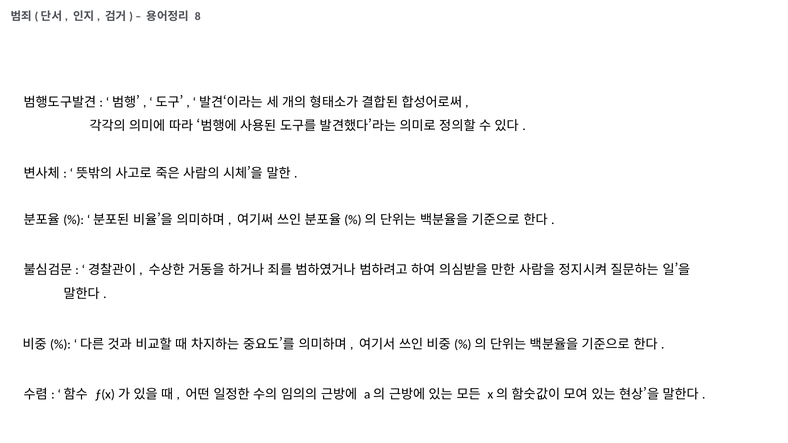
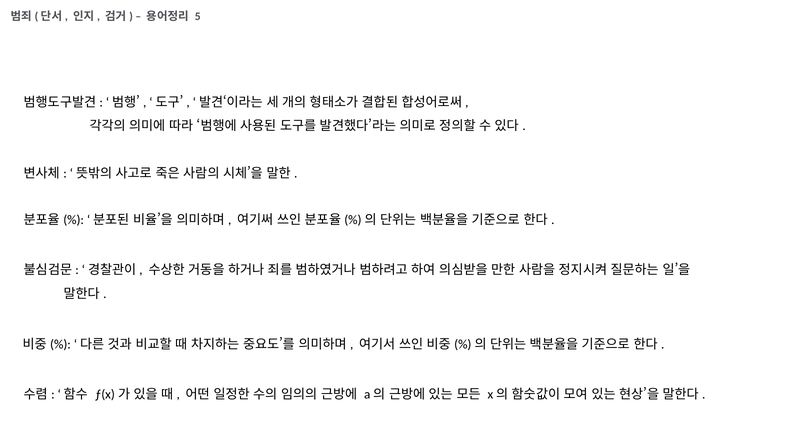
8: 8 -> 5 (198, 17)
